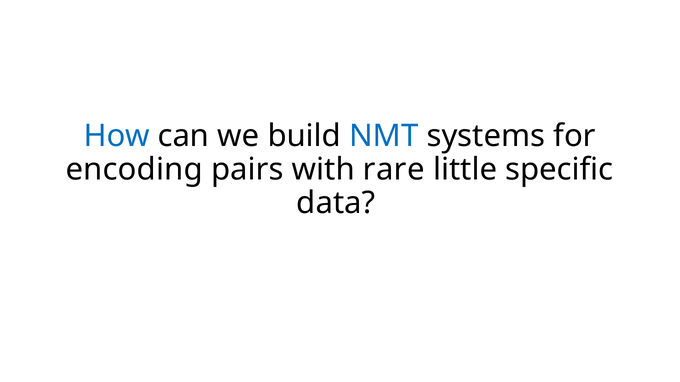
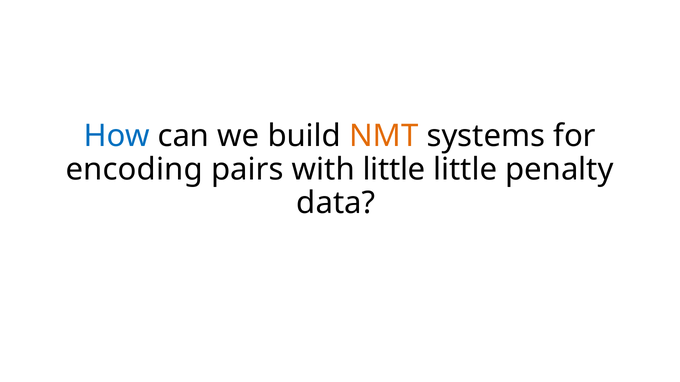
NMT colour: blue -> orange (384, 136)
with rare: rare -> little (394, 170)
specific: specific -> penalty (559, 170)
